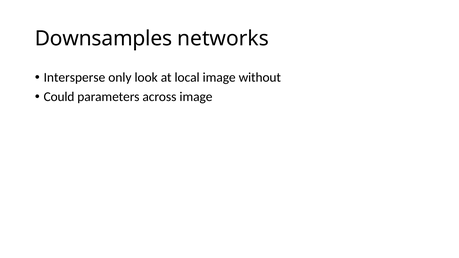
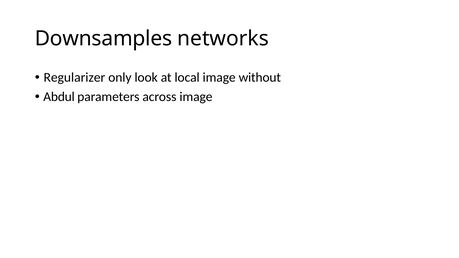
Intersperse: Intersperse -> Regularizer (74, 78)
Could: Could -> Abdul (59, 97)
